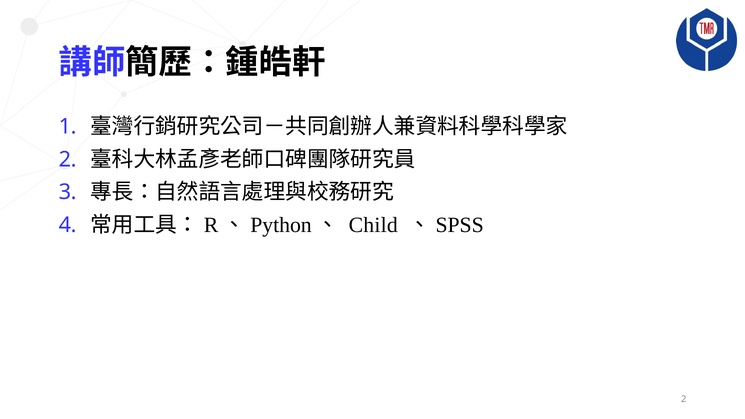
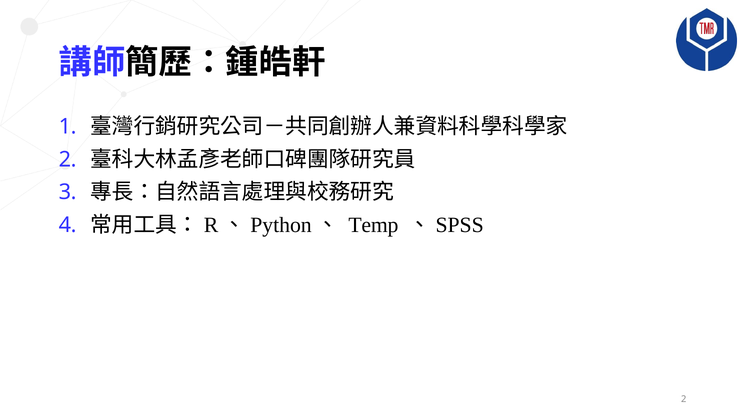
Child: Child -> Temp (373, 225)
